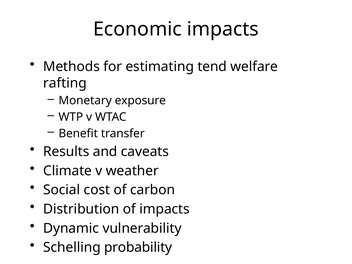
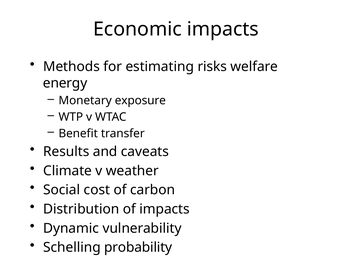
tend: tend -> risks (212, 67)
rafting: rafting -> energy (65, 83)
